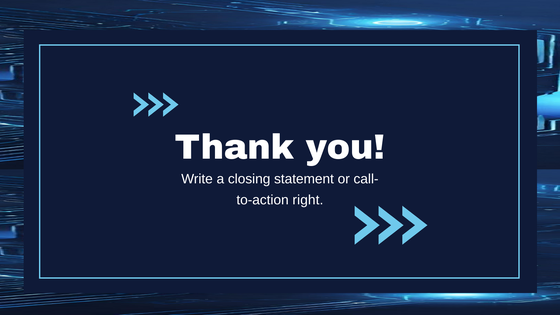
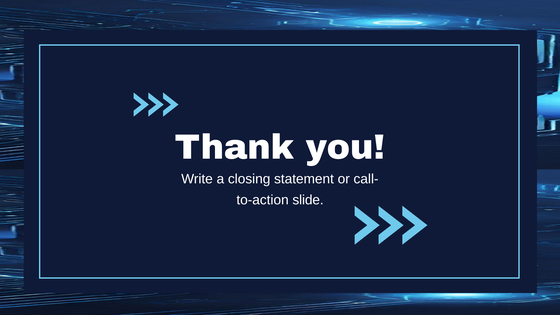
right: right -> slide (308, 200)
